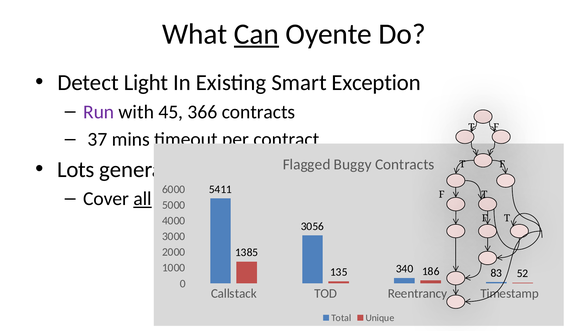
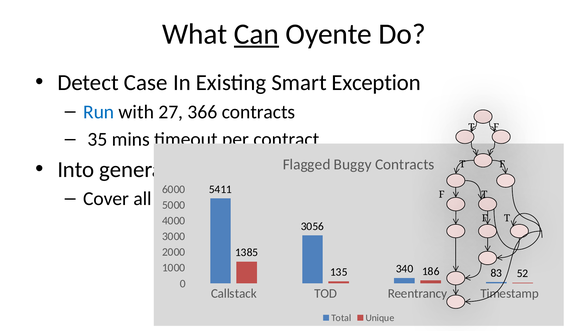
Light: Light -> Case (146, 83)
Run colour: purple -> blue (99, 112)
45: 45 -> 27 (171, 112)
37: 37 -> 35 (97, 139)
Lots: Lots -> Into (76, 170)
all underline: present -> none (143, 199)
